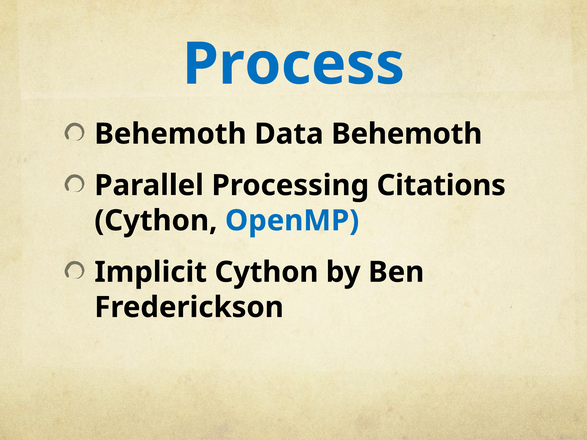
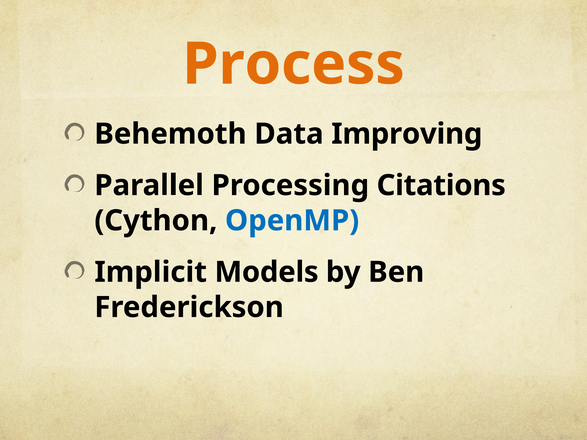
Process colour: blue -> orange (293, 64)
Data Behemoth: Behemoth -> Improving (407, 134)
Implicit Cython: Cython -> Models (267, 272)
